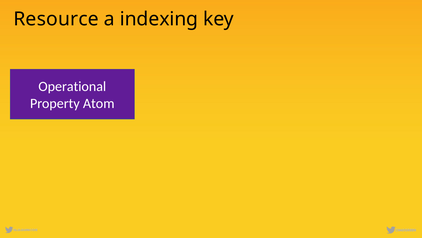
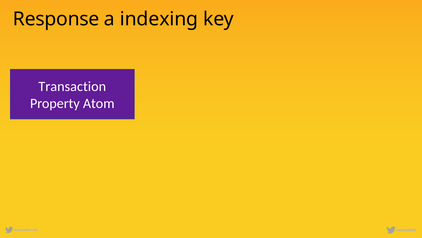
Resource: Resource -> Response (56, 19)
Operational: Operational -> Transaction (72, 86)
